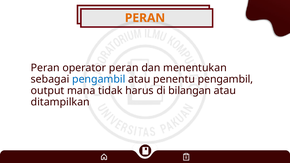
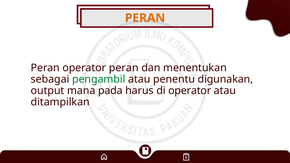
pengambil colour: blue -> green (99, 79)
penentu pengambil: pengambil -> digunakan (225, 79)
tidak: tidak -> pada (110, 91)
di bilangan: bilangan -> operator (190, 91)
